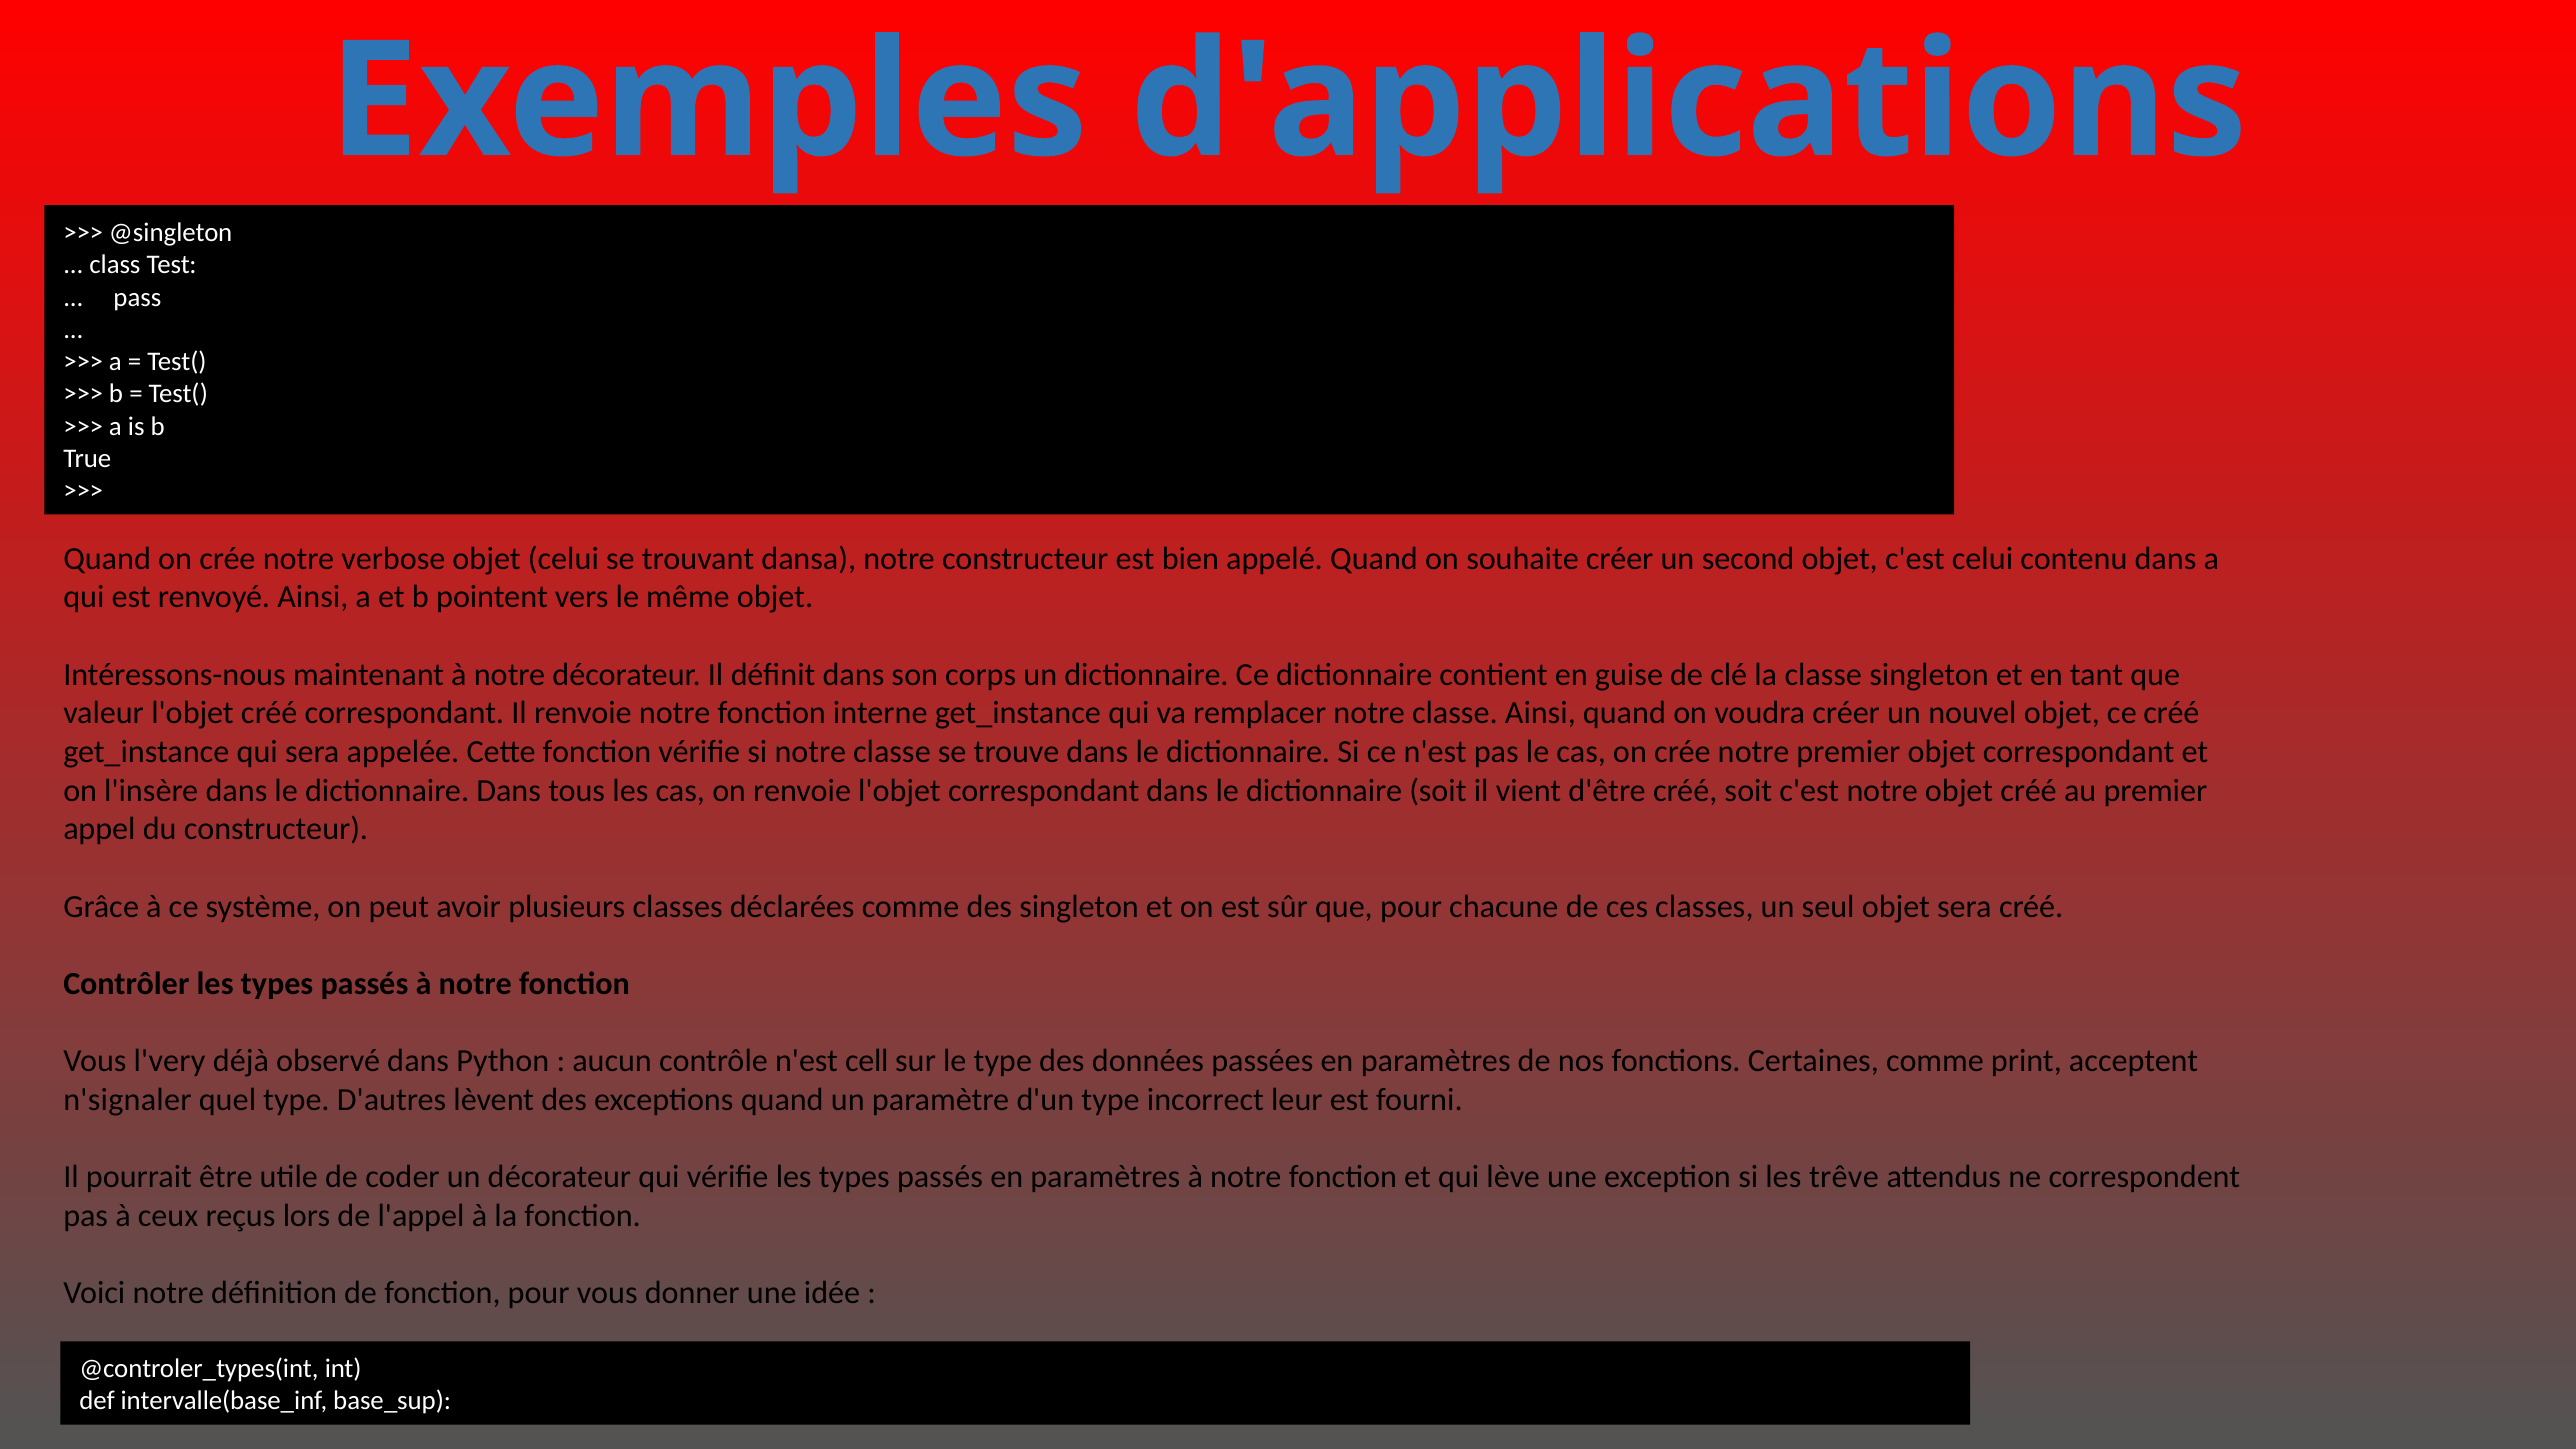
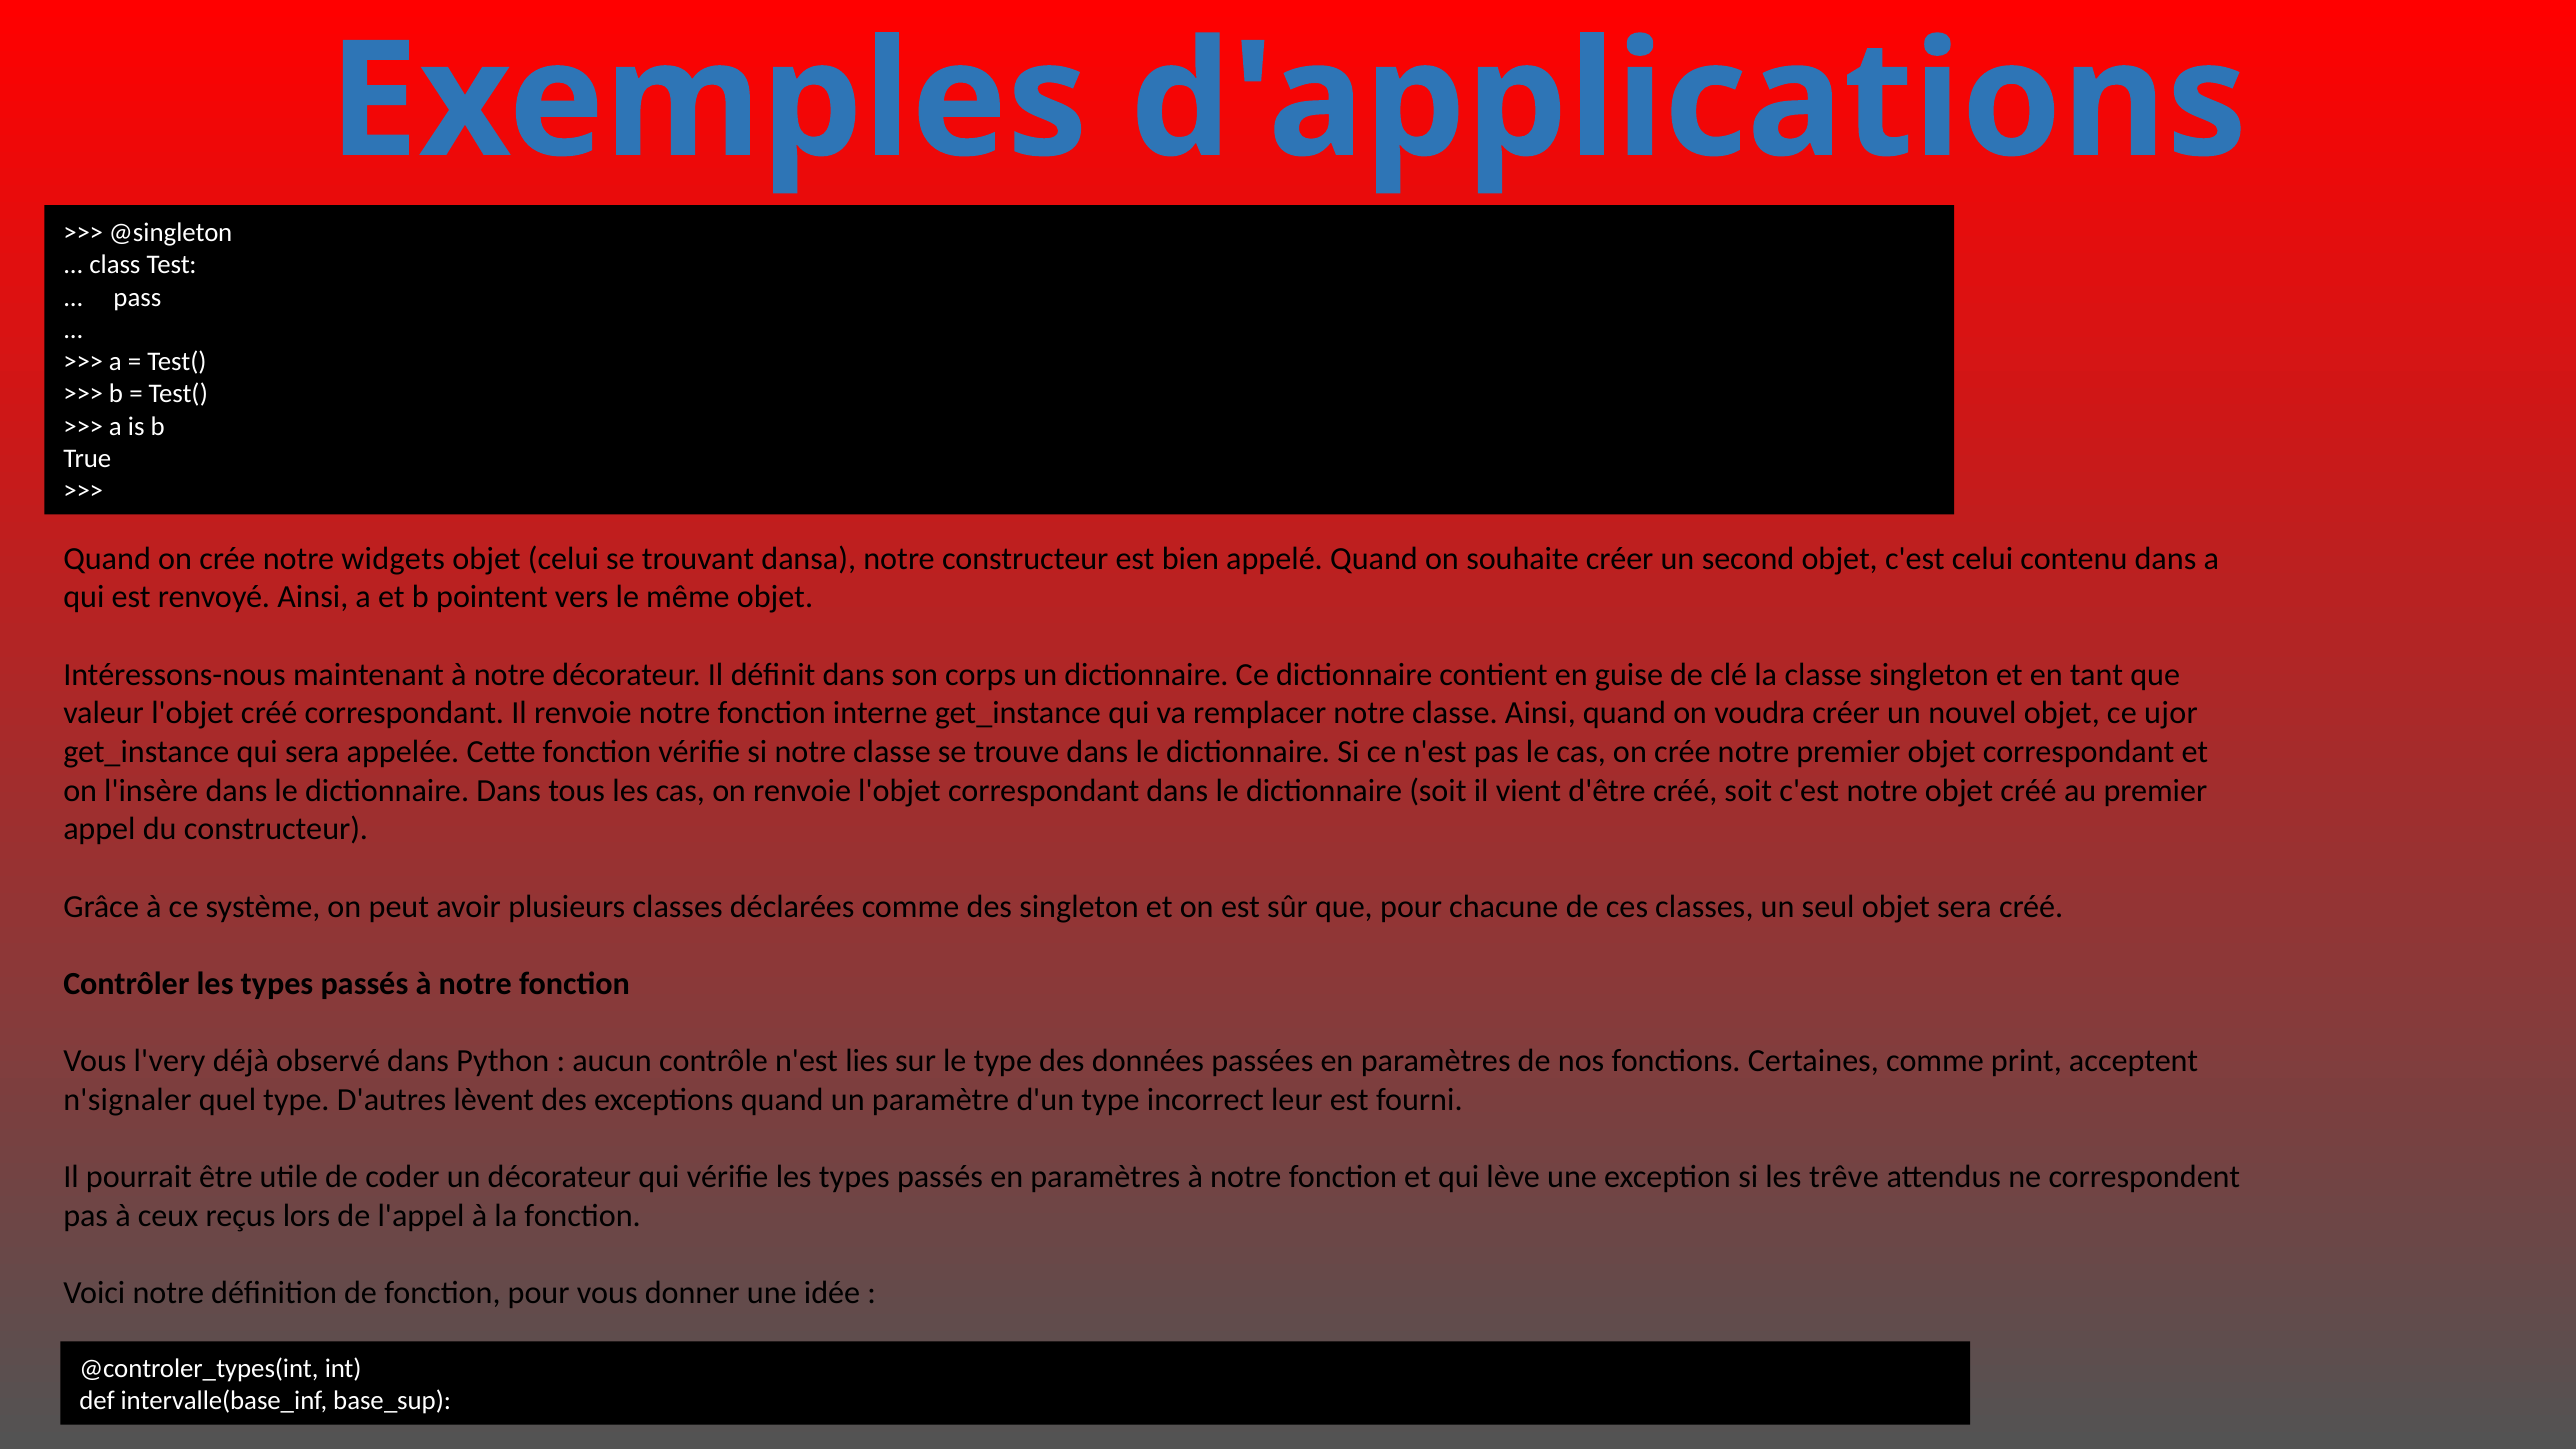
verbose: verbose -> widgets (393, 559)
ce créé: créé -> ujor (2171, 713)
cell: cell -> lies (867, 1061)
